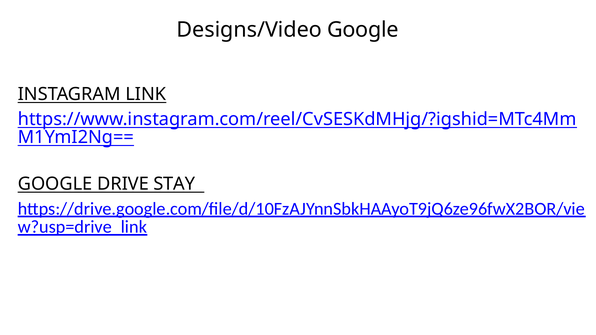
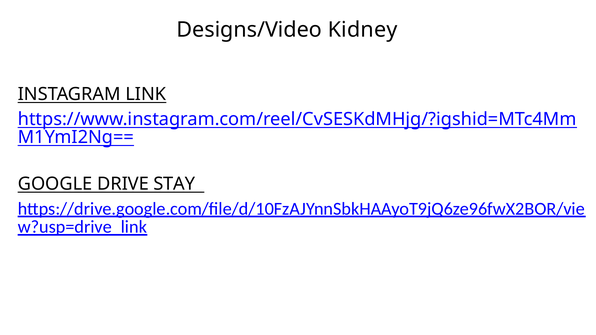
Designs/Video Google: Google -> Kidney (363, 30)
